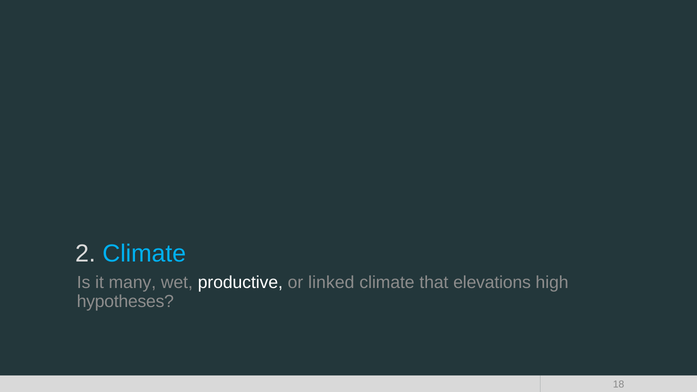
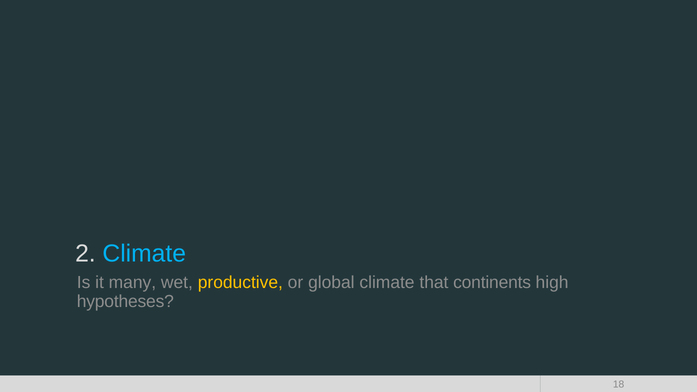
productive colour: white -> yellow (240, 283)
linked: linked -> global (331, 283)
elevations: elevations -> continents (492, 283)
